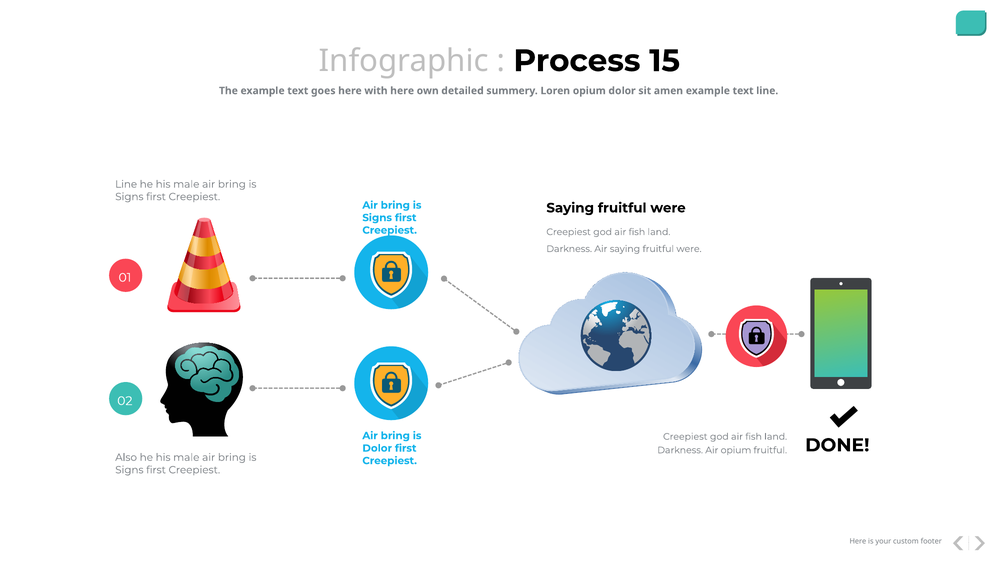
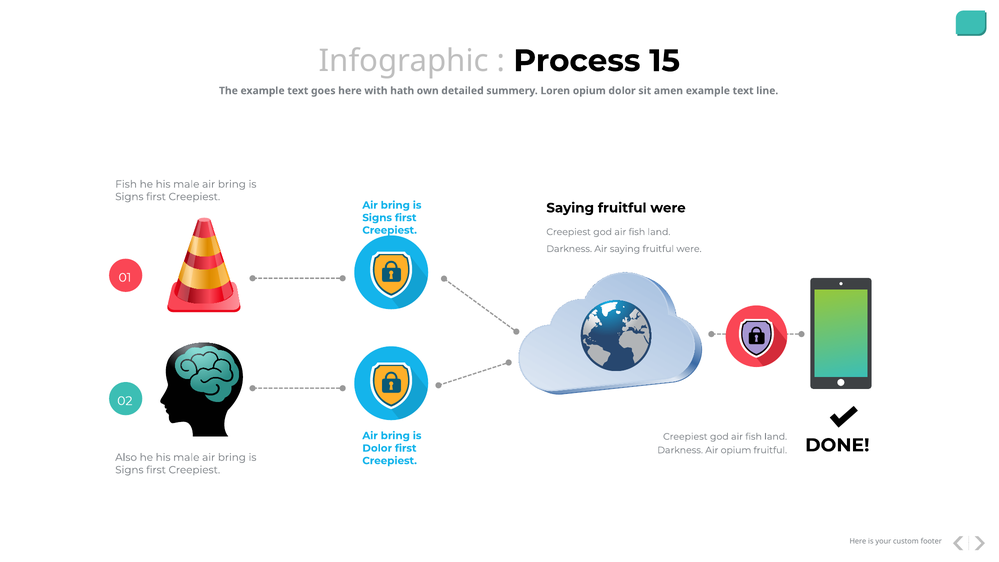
with here: here -> hath (402, 91)
Line: Line -> Fish (126, 184)
